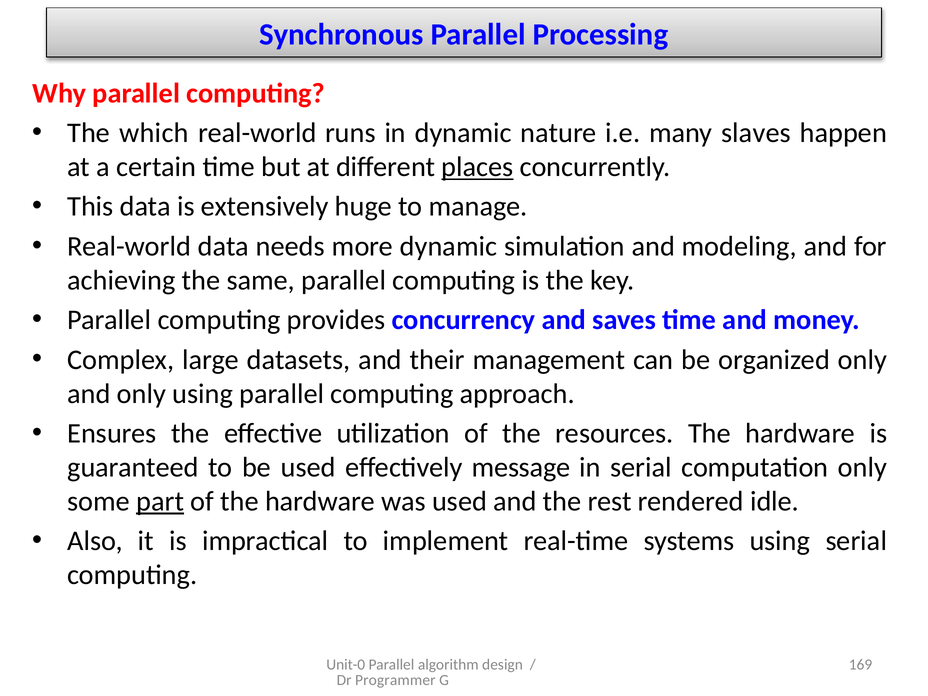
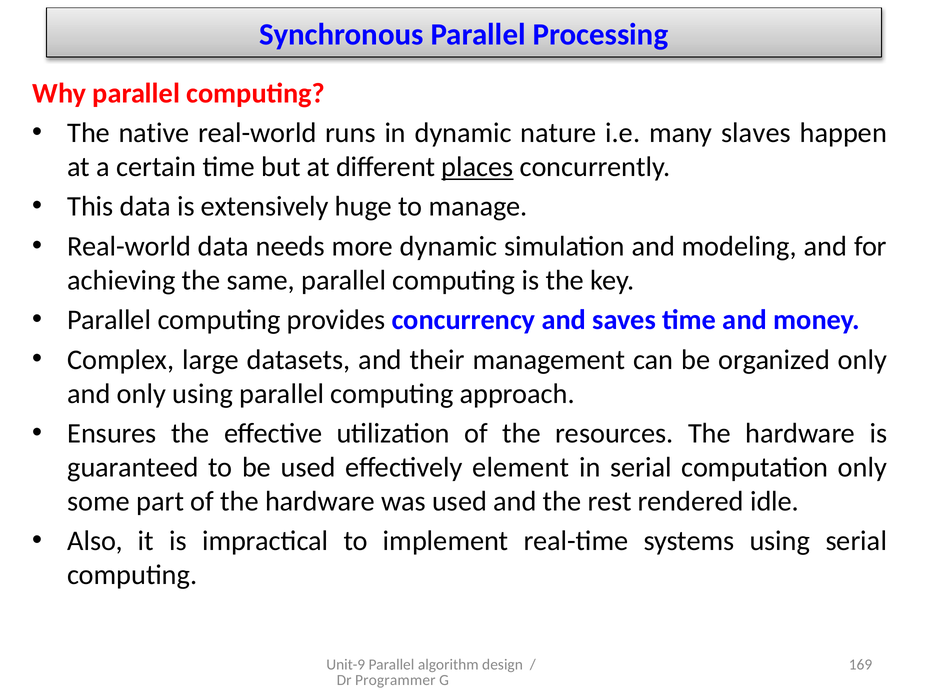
which: which -> native (154, 133)
message: message -> element (521, 467)
part underline: present -> none (160, 501)
Unit-0: Unit-0 -> Unit-9 (346, 665)
